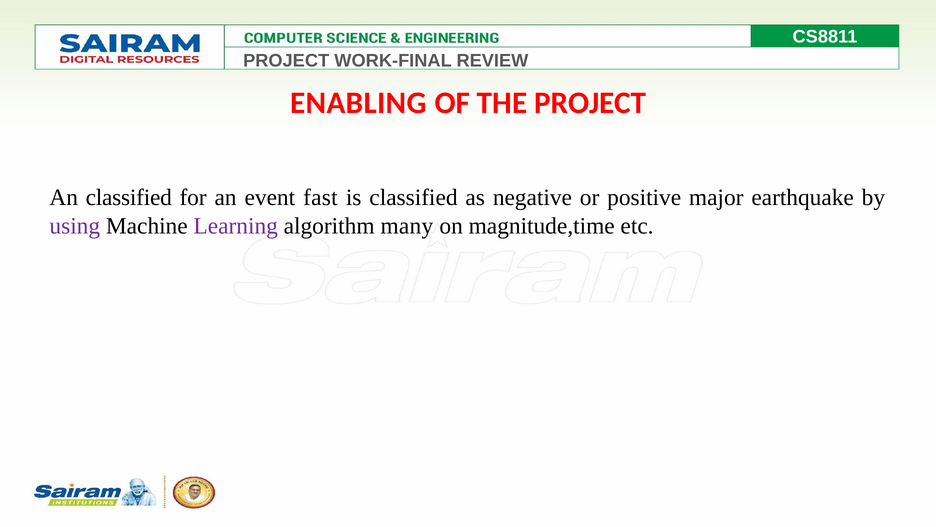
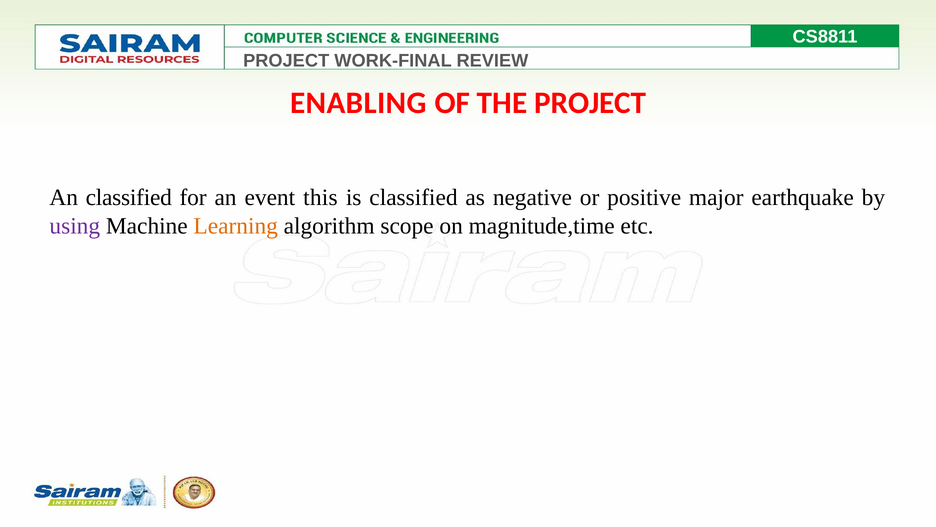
fast: fast -> this (320, 197)
Learning colour: purple -> orange (236, 226)
many: many -> scope (407, 226)
